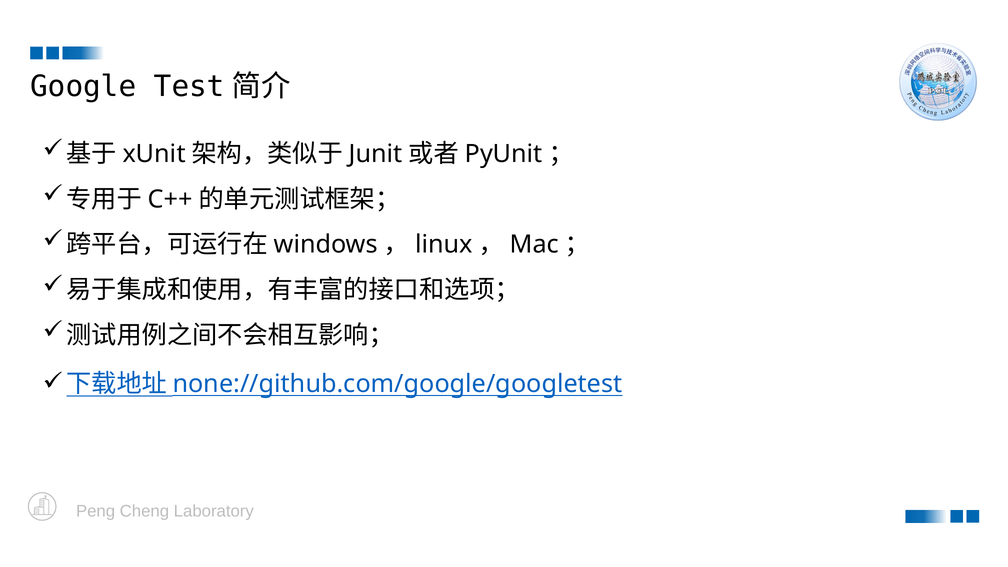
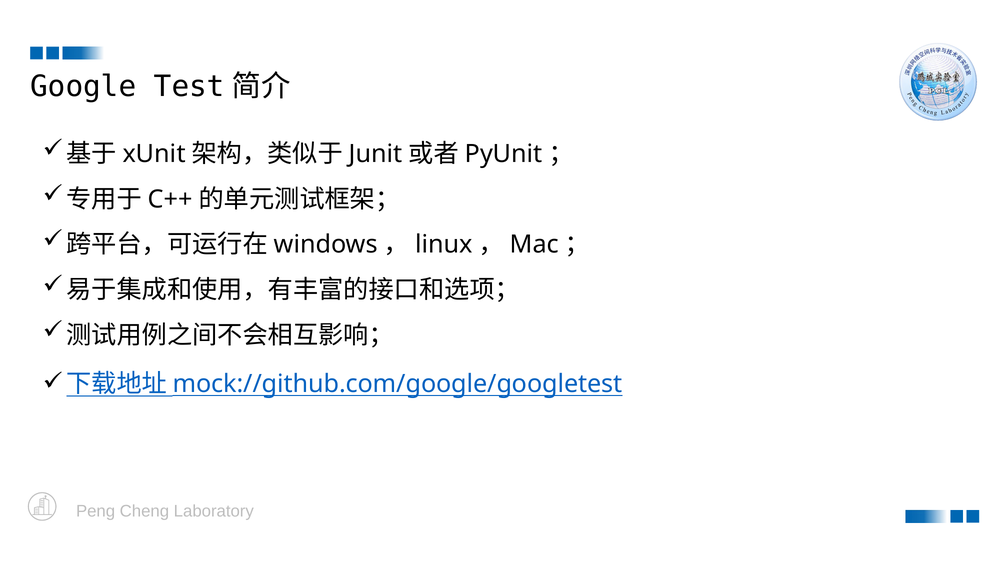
none://github.com/google/googletest: none://github.com/google/googletest -> mock://github.com/google/googletest (398, 384)
